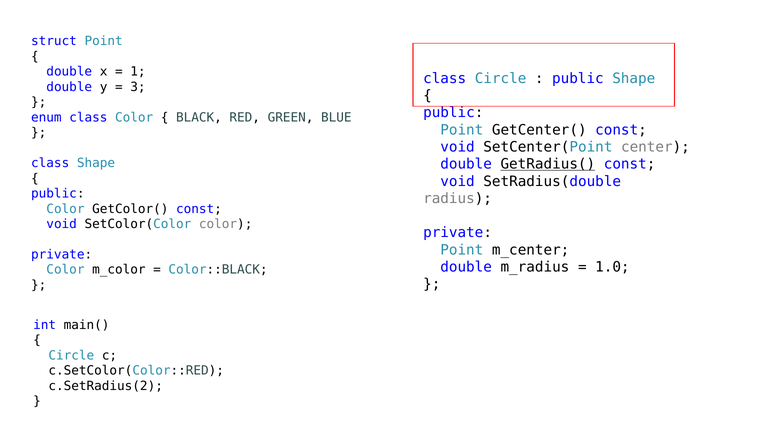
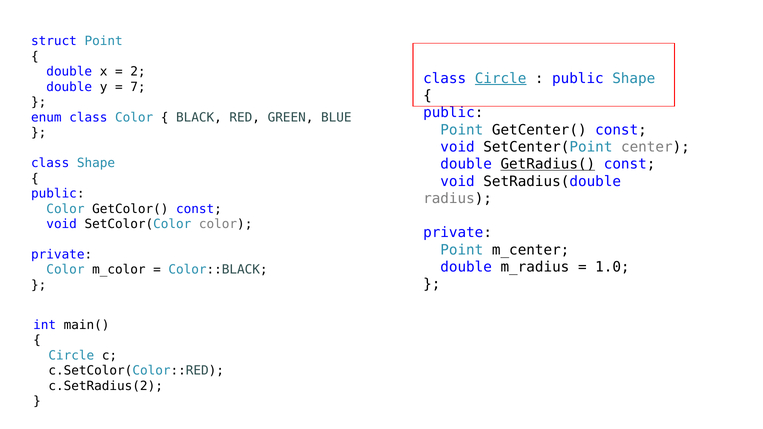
1: 1 -> 2 (138, 72)
Circle underline: none -> present (501, 78)
3: 3 -> 7 (138, 87)
